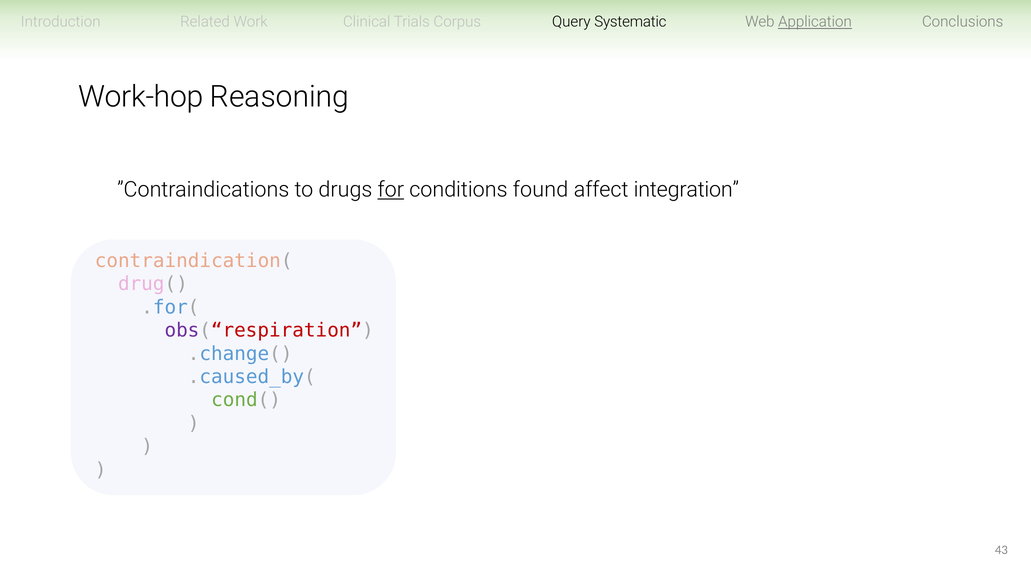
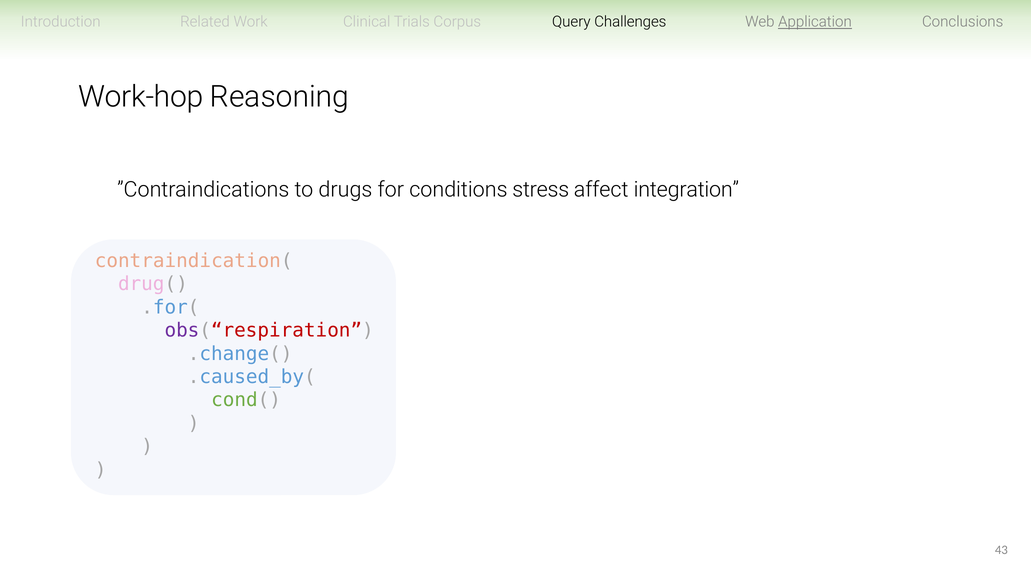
Systematic: Systematic -> Challenges (630, 22)
for underline: present -> none (391, 190)
found: found -> stress (541, 190)
